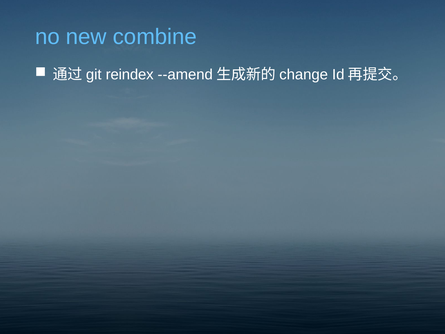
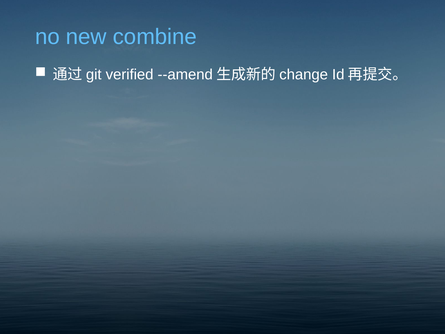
reindex: reindex -> verified (130, 74)
